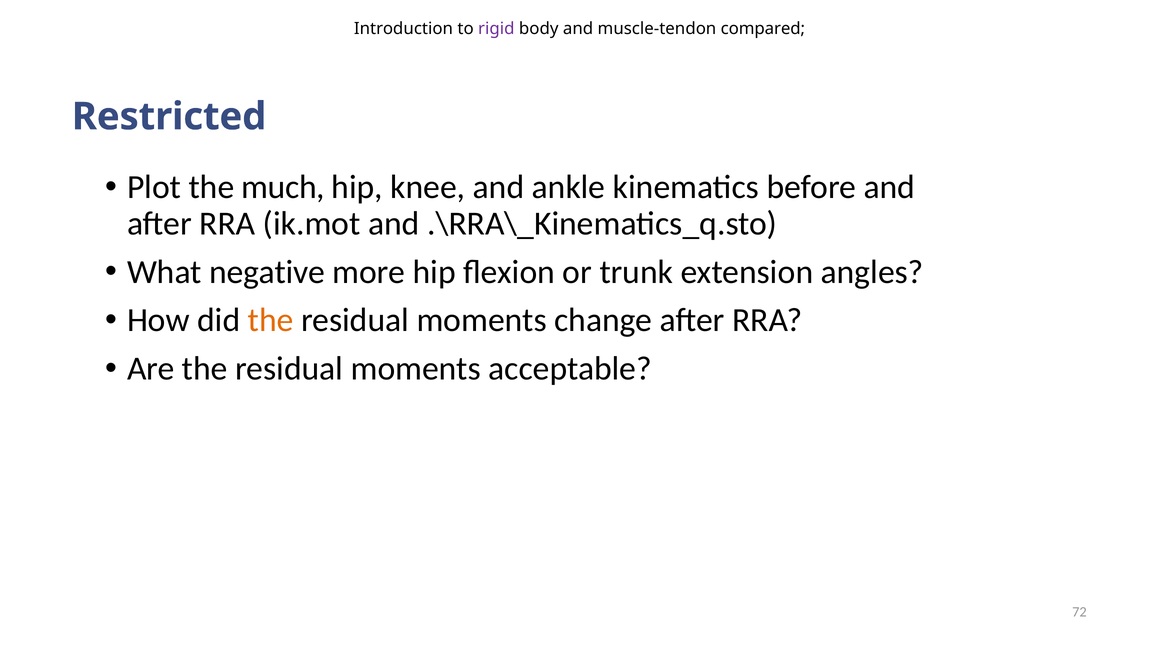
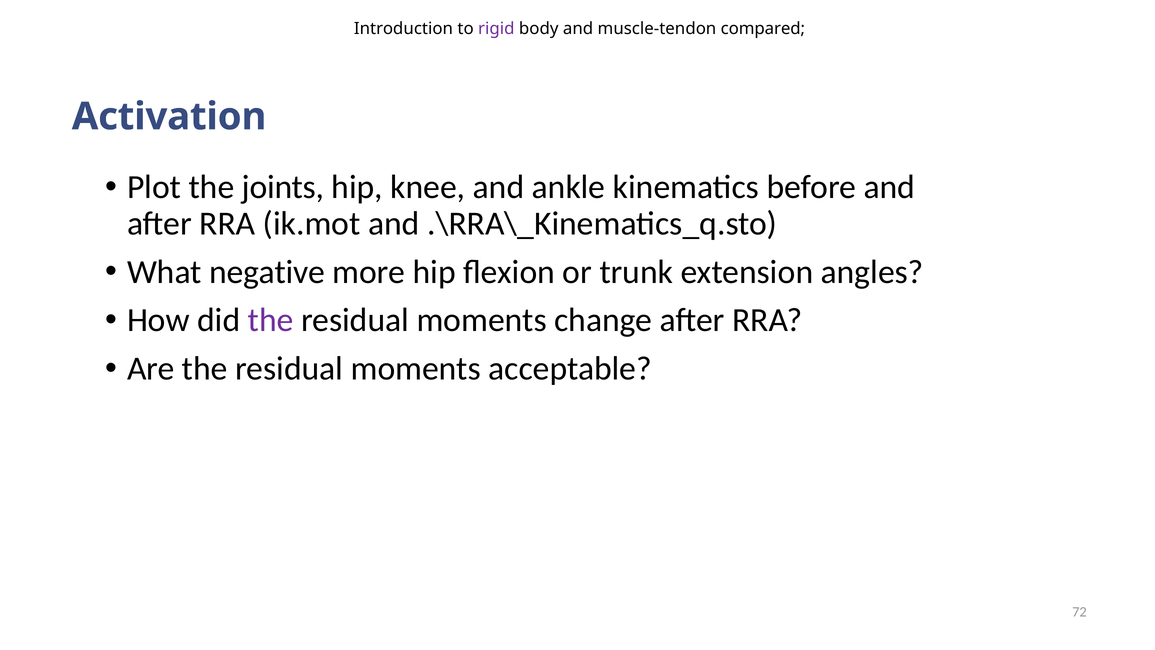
Restricted: Restricted -> Activation (169, 117)
much: much -> joints (283, 187)
the colour: orange -> purple (271, 320)
